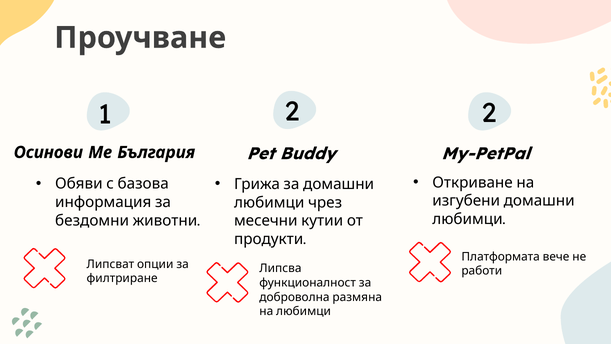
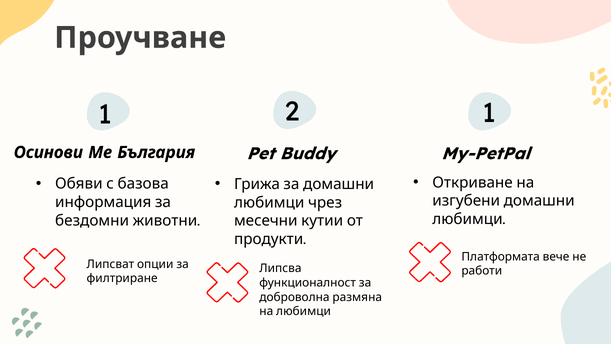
2 2: 2 -> 1 (489, 113)
